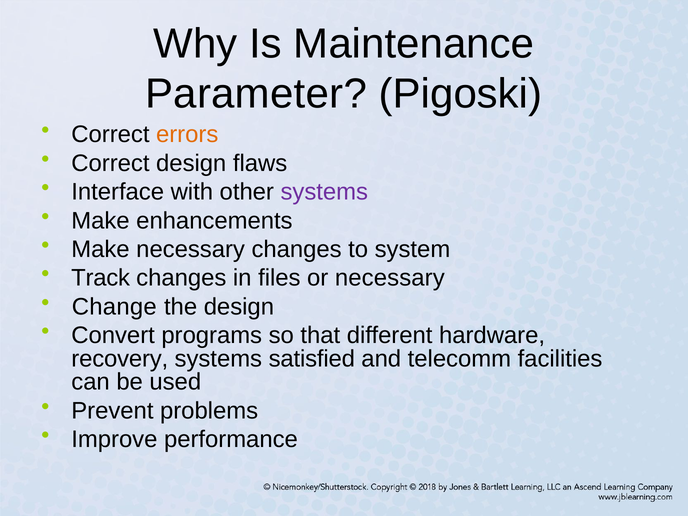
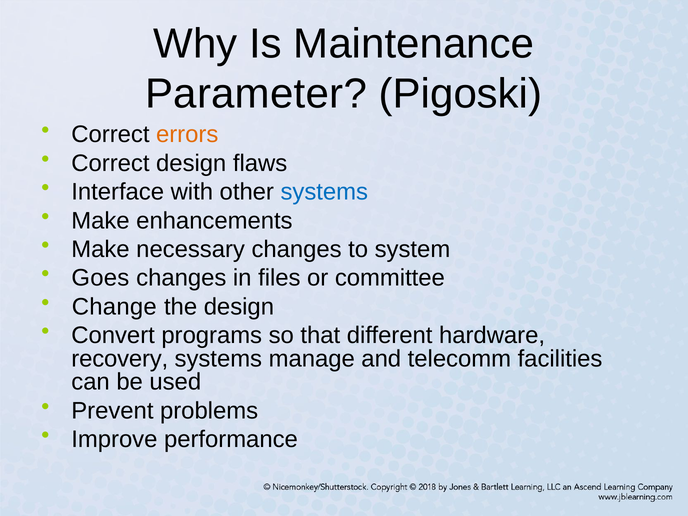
systems colour: purple -> blue (324, 192)
Track: Track -> Goes (100, 278)
or necessary: necessary -> committee (390, 278)
satisfied: satisfied -> manage (312, 359)
